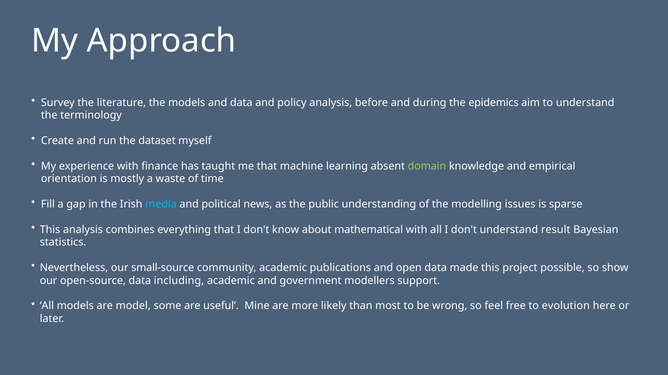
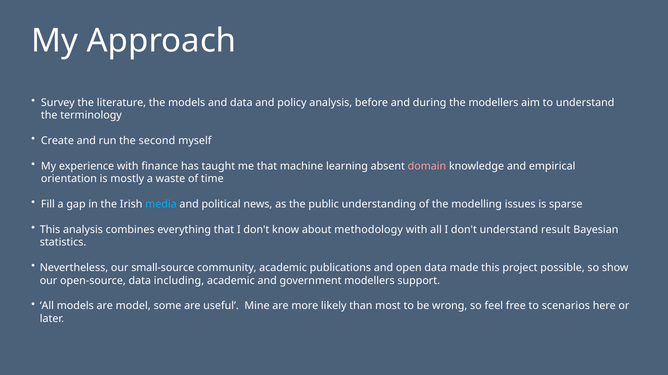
the epidemics: epidemics -> modellers (493, 103)
dataset: dataset -> second (157, 141)
domain colour: light green -> pink (427, 166)
mathematical: mathematical -> methodology (369, 230)
evolution: evolution -> scenarios (566, 306)
